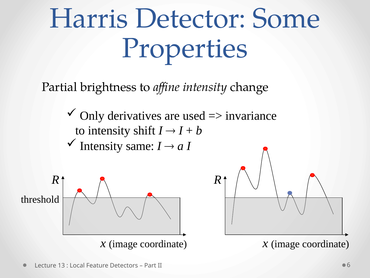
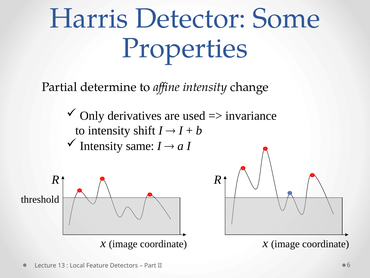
brightness: brightness -> determine (108, 87)
